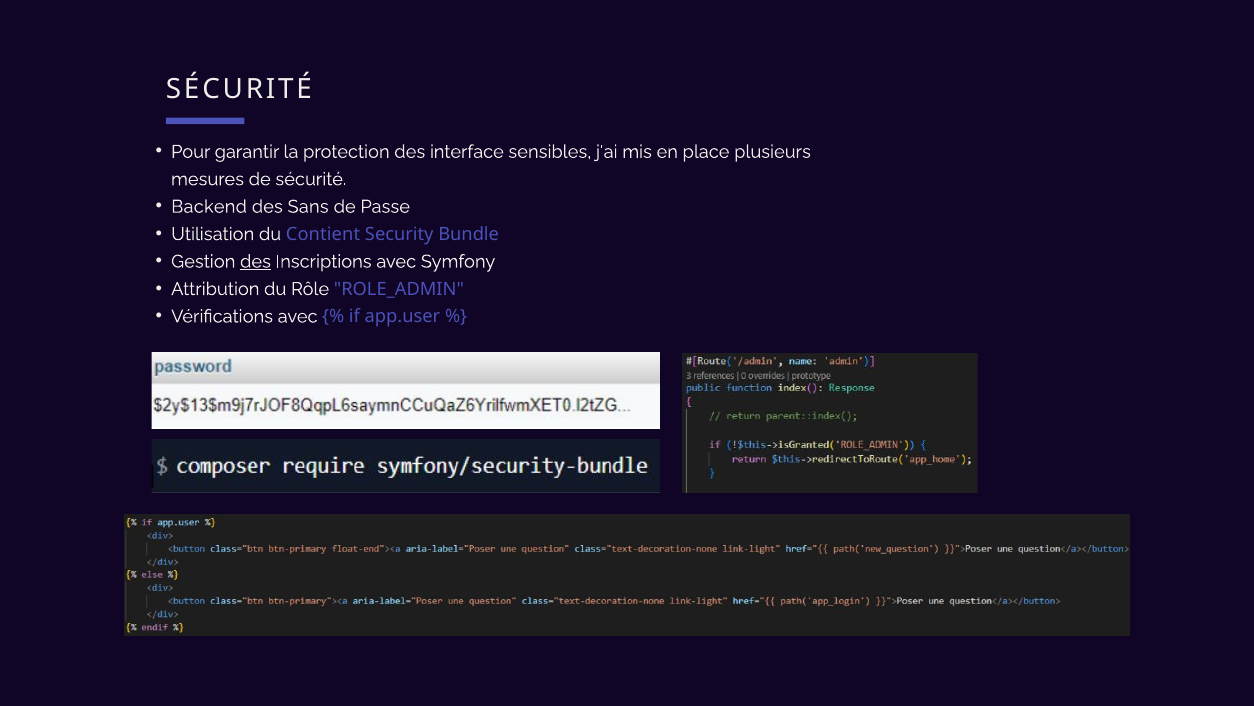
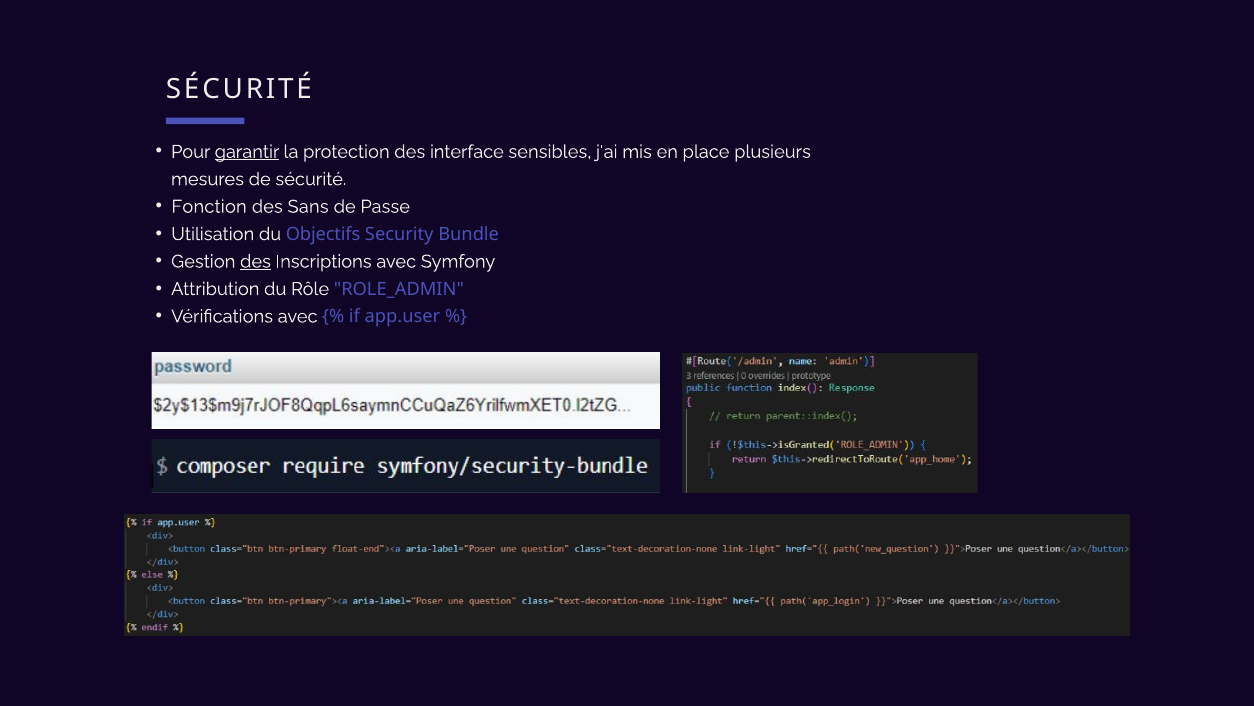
garantir underline: none -> present (247, 152)
Backend: Backend -> Fonction (209, 206)
Contient: Contient -> Objectifs (323, 234)
